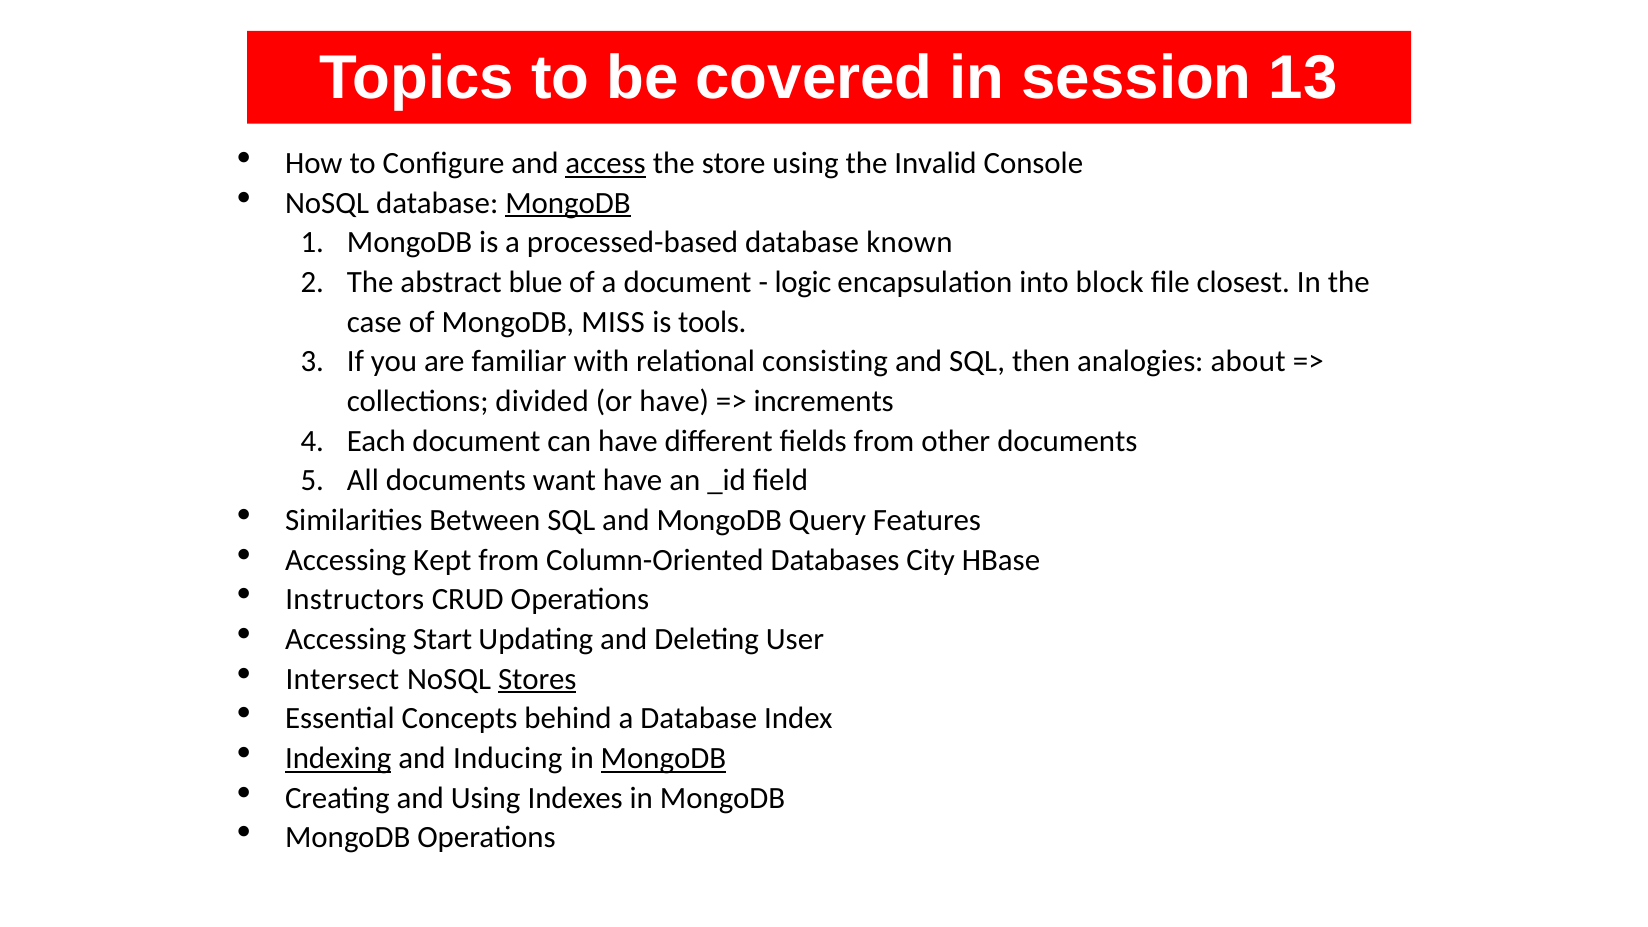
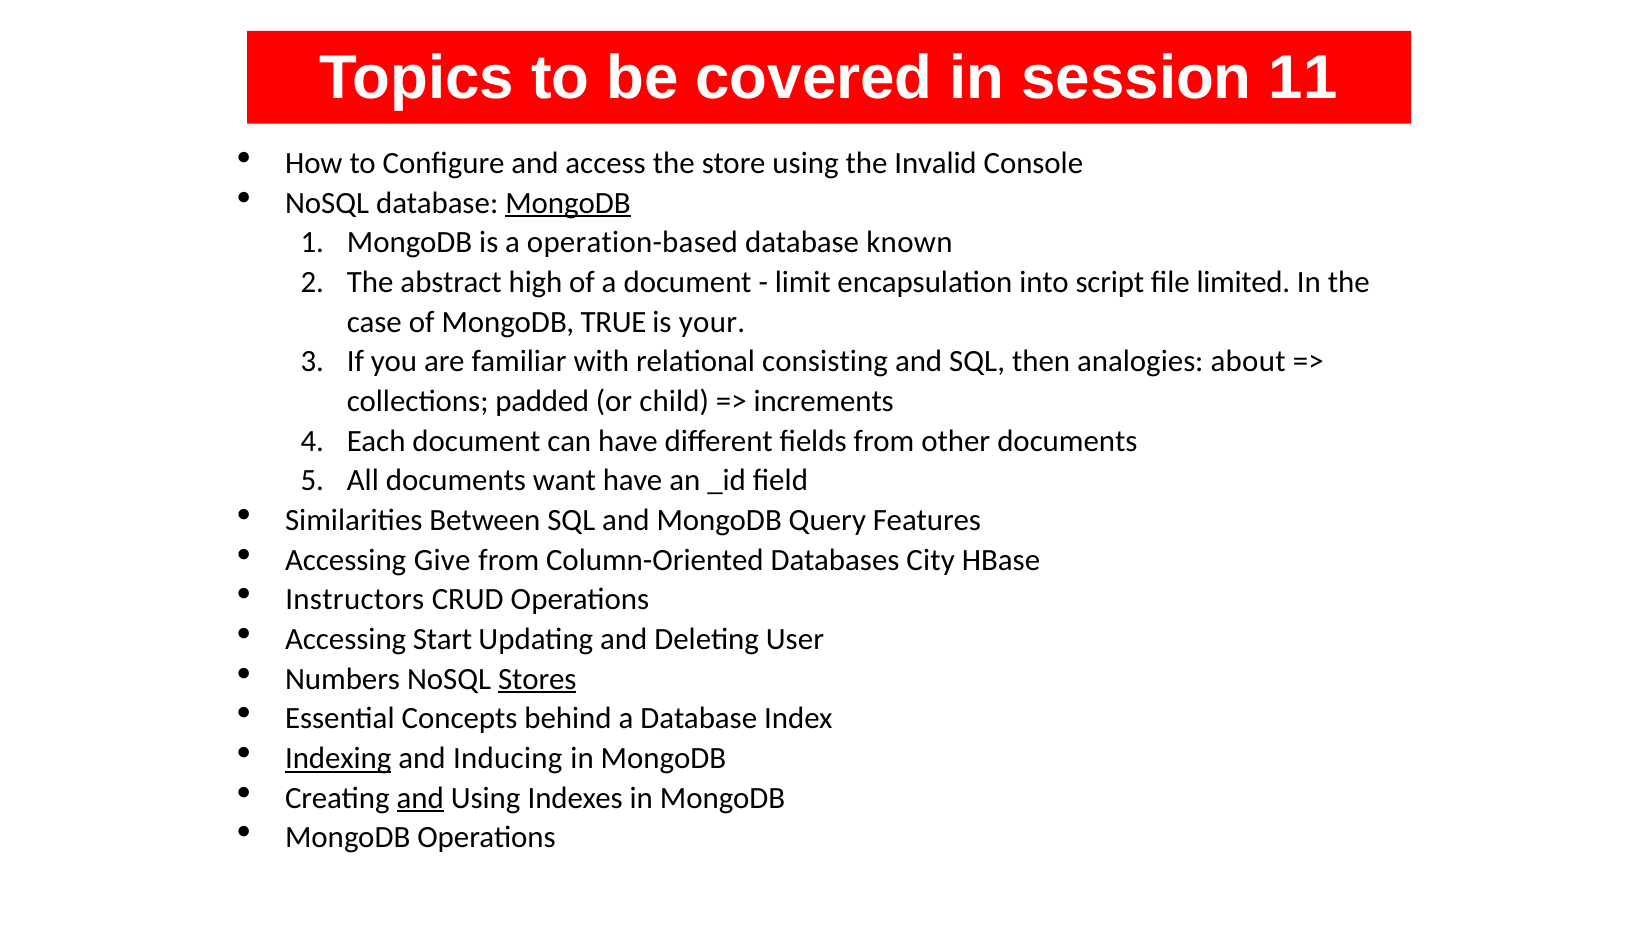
13: 13 -> 11 (1303, 78)
access underline: present -> none (606, 163)
processed-based: processed-based -> operation-based (632, 243)
blue: blue -> high (536, 282)
logic: logic -> limit (803, 282)
block: block -> script (1110, 282)
closest: closest -> limited (1243, 282)
MISS: MISS -> TRUE (613, 322)
tools: tools -> your (712, 322)
divided: divided -> padded (542, 401)
or have: have -> child (674, 401)
Kept: Kept -> Give (442, 560)
Intersect: Intersect -> Numbers (343, 679)
MongoDB underline: present -> none (663, 758)
and underline: none -> present (420, 798)
